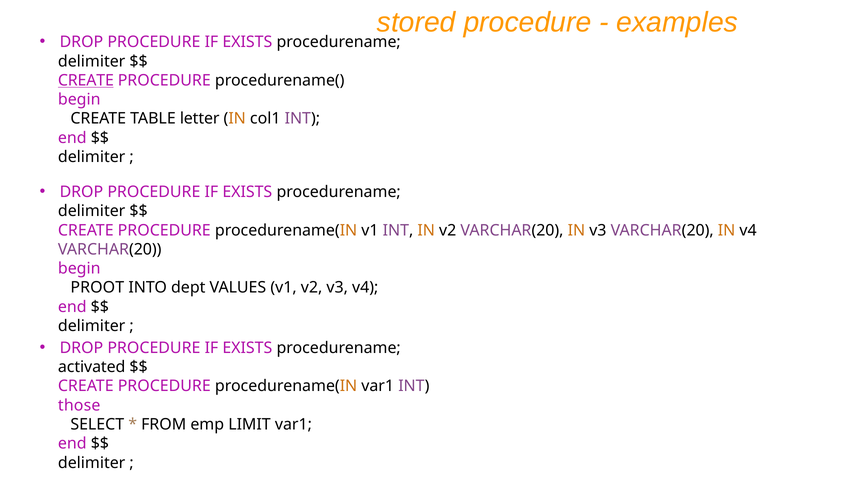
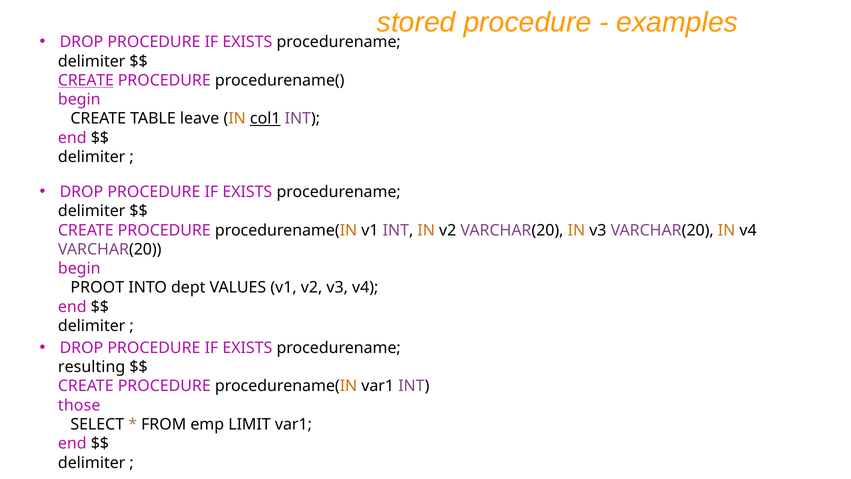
letter: letter -> leave (200, 119)
col1 underline: none -> present (265, 119)
activated: activated -> resulting (92, 367)
